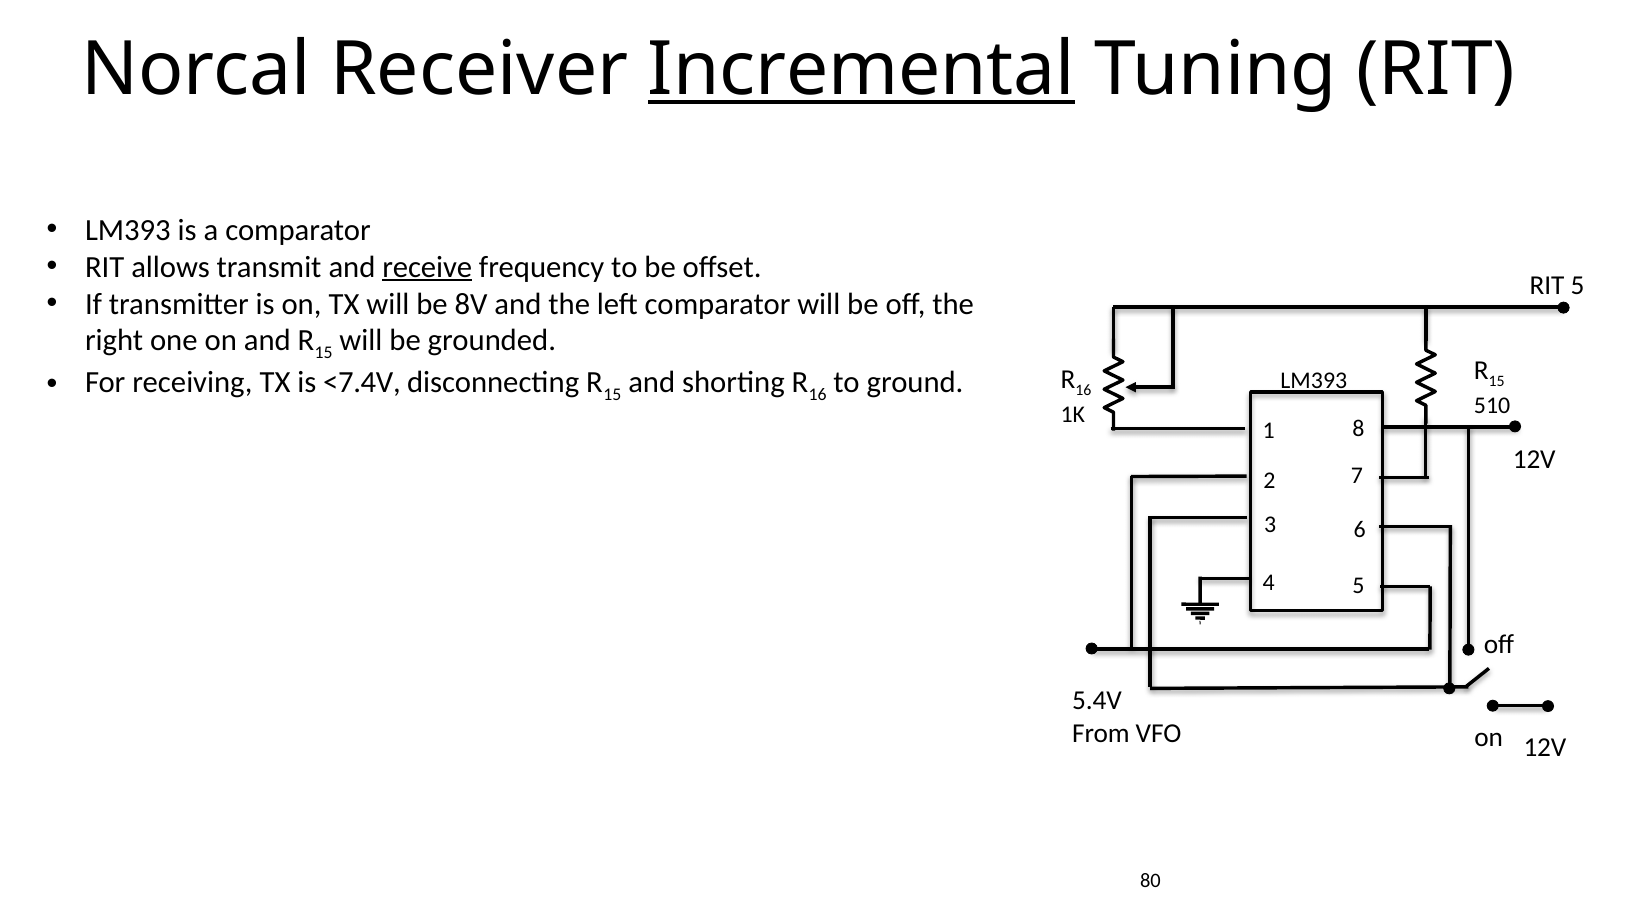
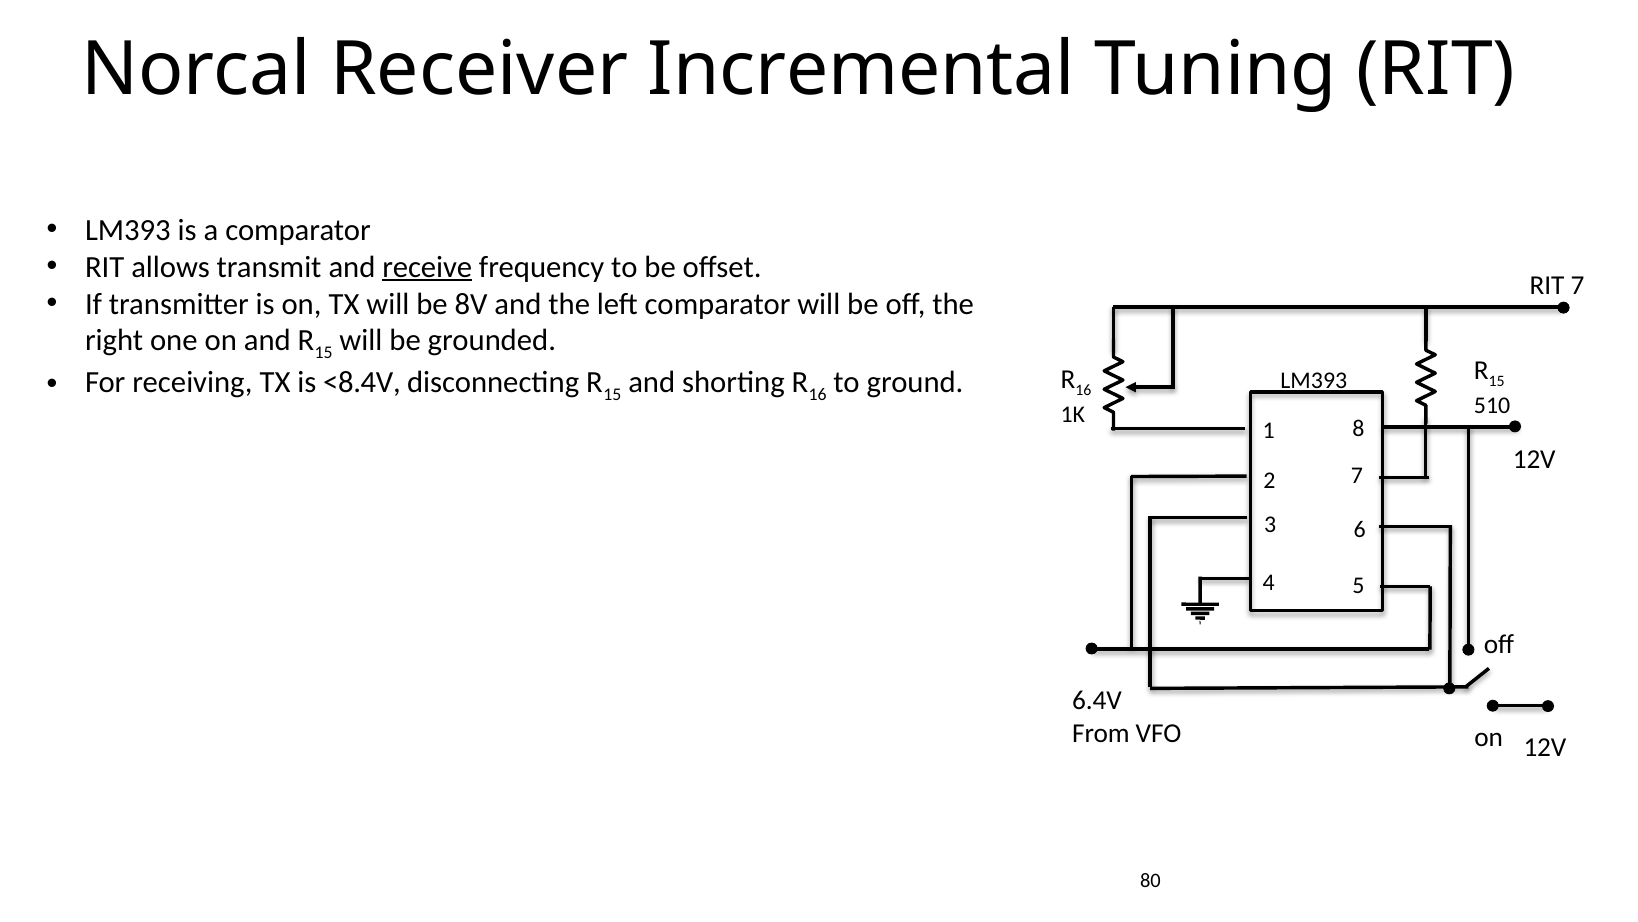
Incremental underline: present -> none (861, 70)
RIT 5: 5 -> 7 (1578, 285)
<7.4V: <7.4V -> <8.4V (362, 382)
5.4V: 5.4V -> 6.4V (1097, 700)
